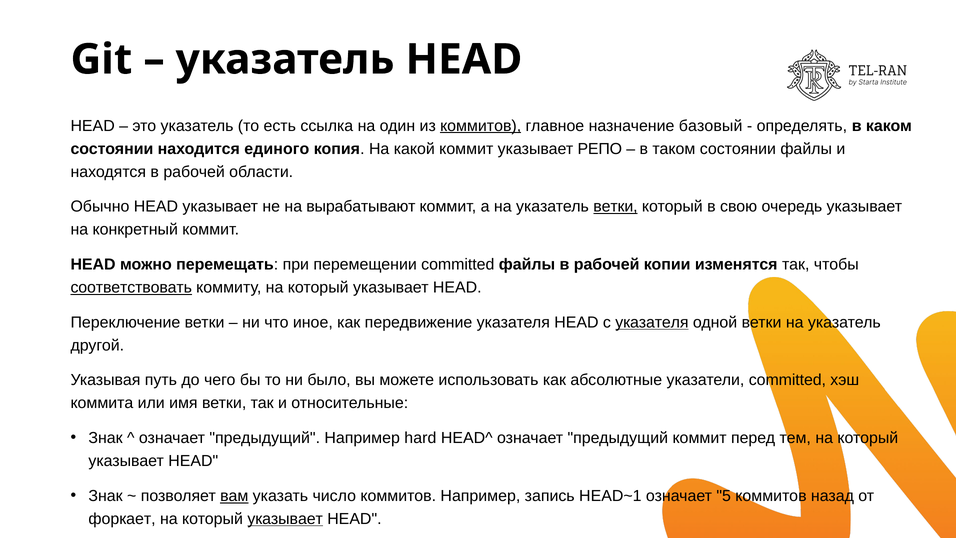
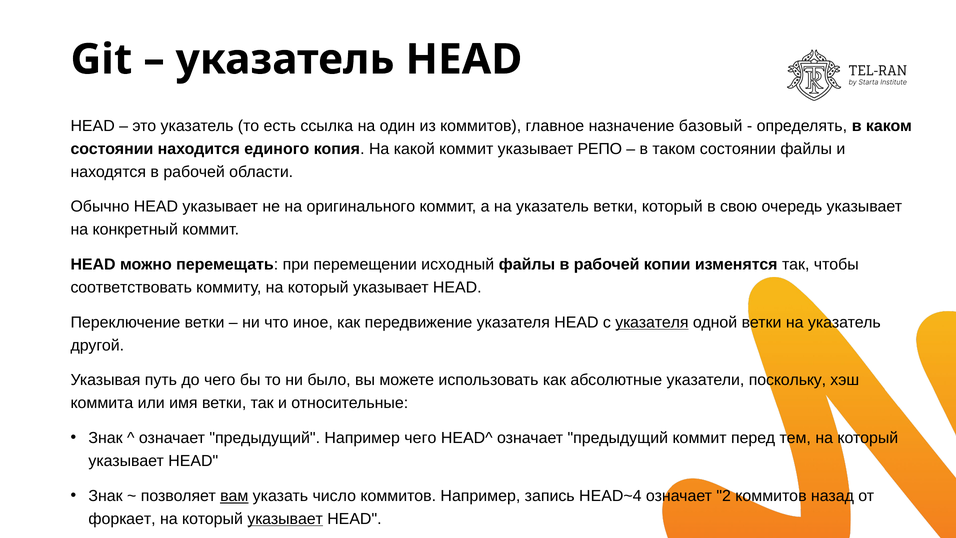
коммитов underline: present -> none (481, 126)
вырабатывают: вырабатывают -> оригинального (361, 207)
ветки underline: present -> none (615, 207)
перемещении committed: committed -> исходный (458, 264)
соответствовать underline: present -> none (131, 287)
указатели committed: committed -> поскольку (787, 380)
Например hard: hard -> чего (420, 438)
HEAD~1: HEAD~1 -> HEAD~4 (610, 496)
5: 5 -> 2 (724, 496)
